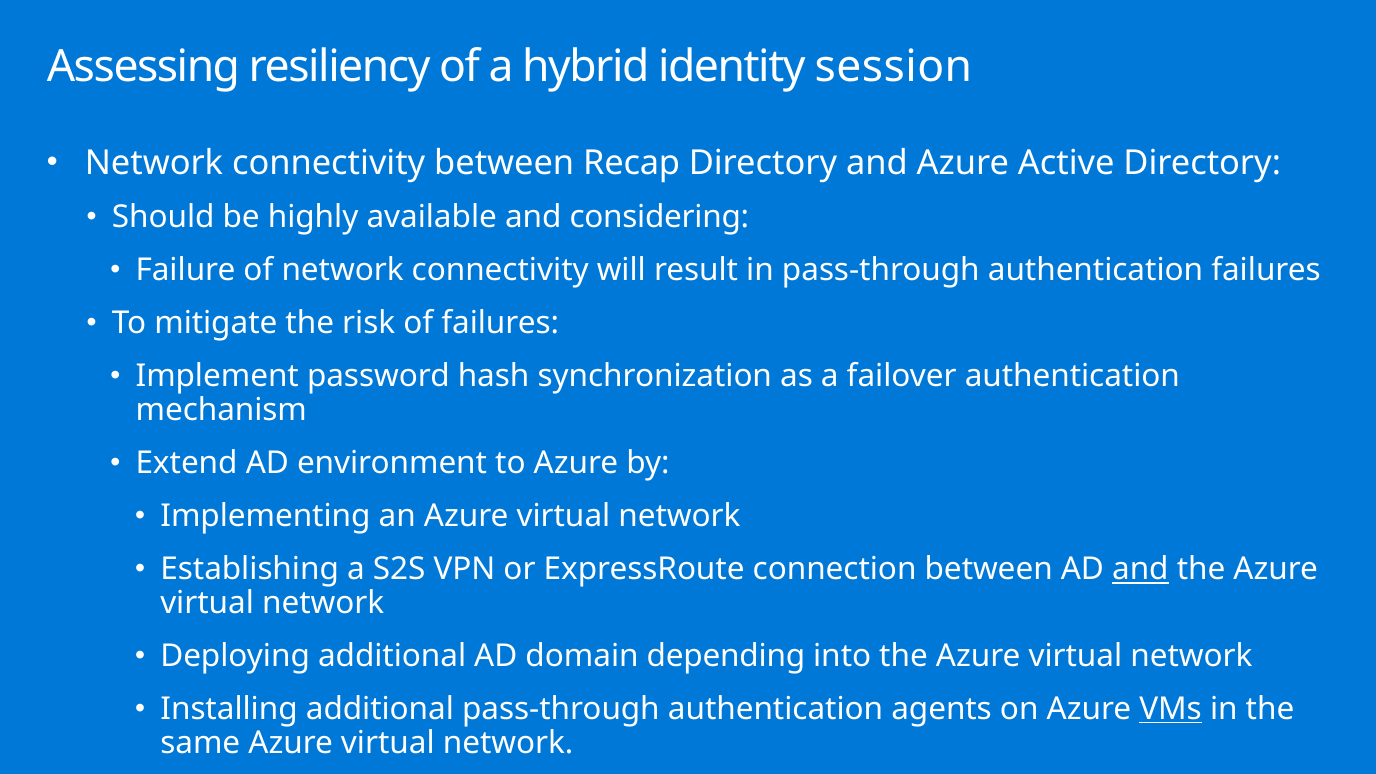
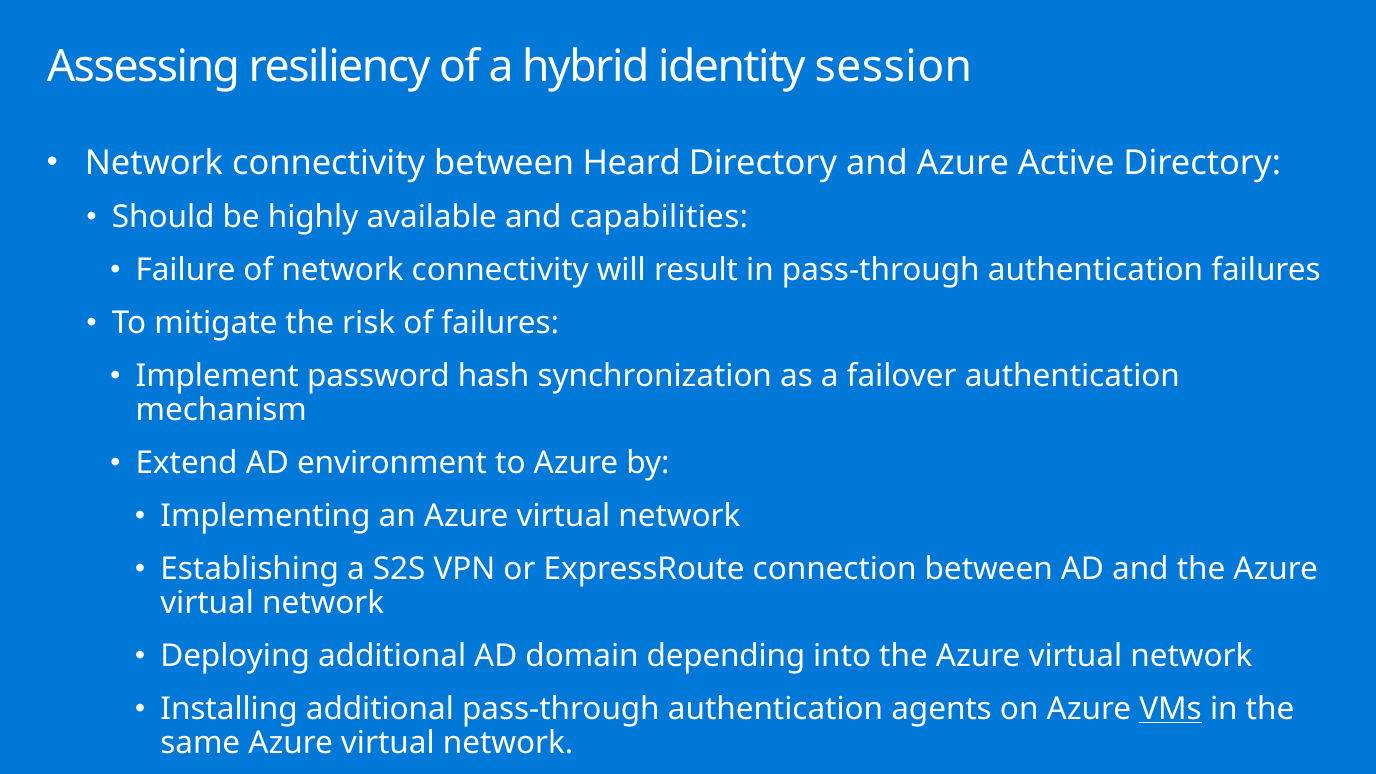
Recap: Recap -> Heard (632, 163)
considering: considering -> capabilities (659, 217)
and underline: present -> none (1140, 569)
